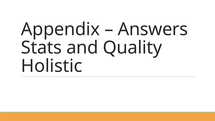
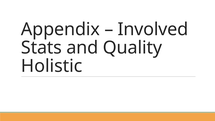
Answers: Answers -> Involved (153, 29)
